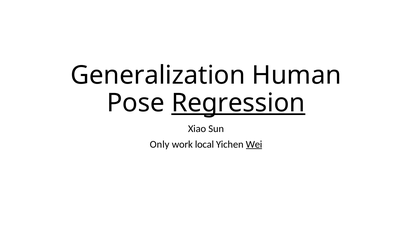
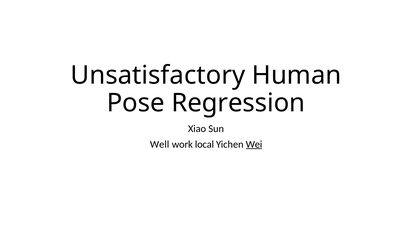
Generalization: Generalization -> Unsatisfactory (158, 75)
Regression underline: present -> none (238, 103)
Only: Only -> Well (160, 144)
